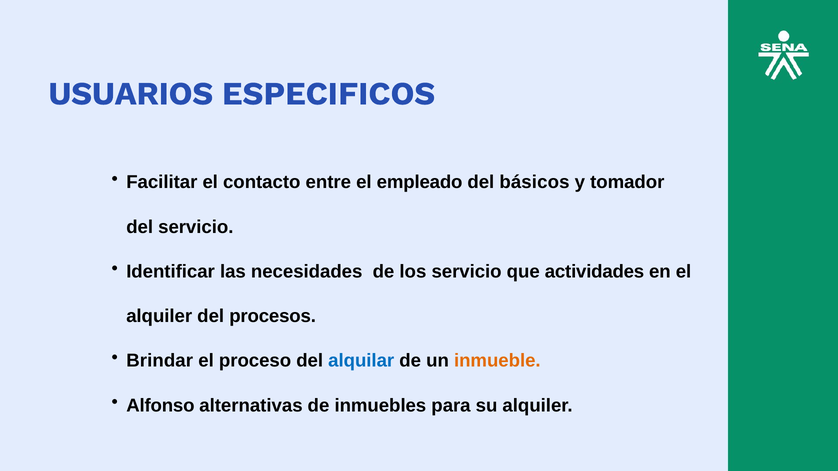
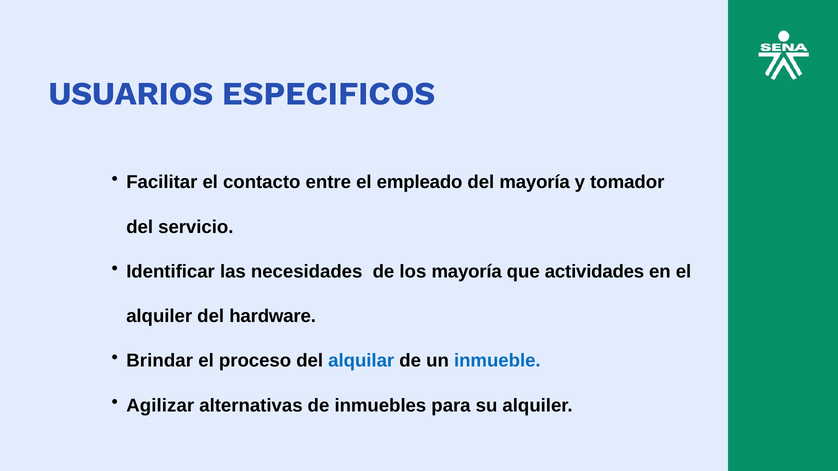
del básicos: básicos -> mayoría (535, 182)
los servicio: servicio -> mayoría (467, 272)
procesos: procesos -> hardware (273, 316)
inmueble colour: orange -> blue (497, 361)
Alfonso: Alfonso -> Agilizar (160, 406)
